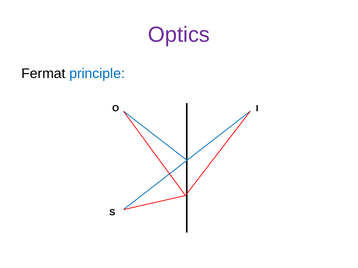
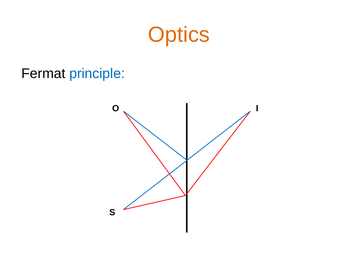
Optics colour: purple -> orange (179, 35)
